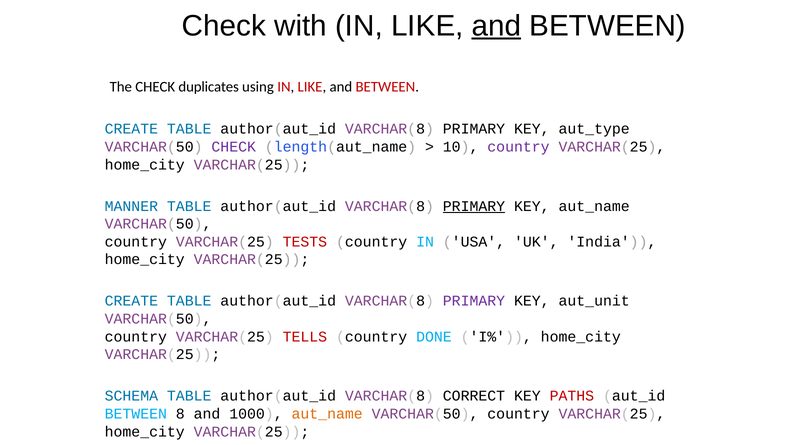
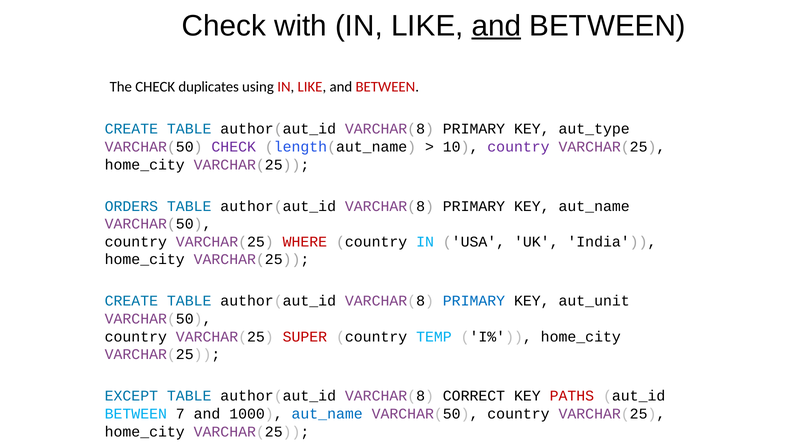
MANNER: MANNER -> ORDERS (131, 206)
PRIMARY underline: present -> none (474, 206)
TESTS: TESTS -> WHERE (305, 242)
PRIMARY colour: purple -> blue (474, 301)
TELLS: TELLS -> SUPER (305, 337)
DONE: DONE -> TEMP (434, 337)
SCHEMA: SCHEMA -> EXCEPT (131, 396)
8: 8 -> 7 (180, 414)
aut_name colour: orange -> blue (327, 414)
